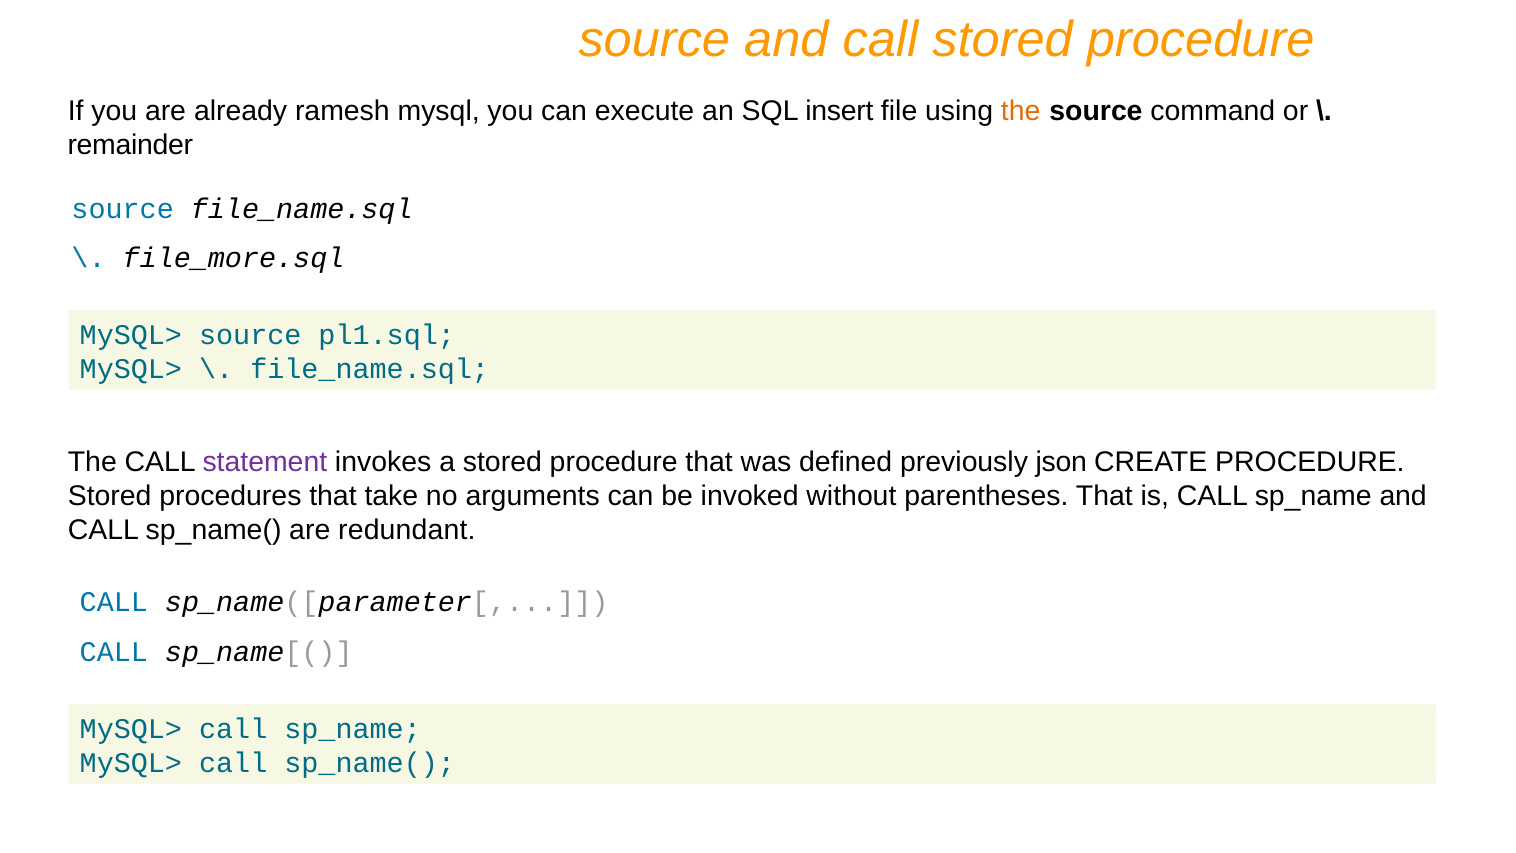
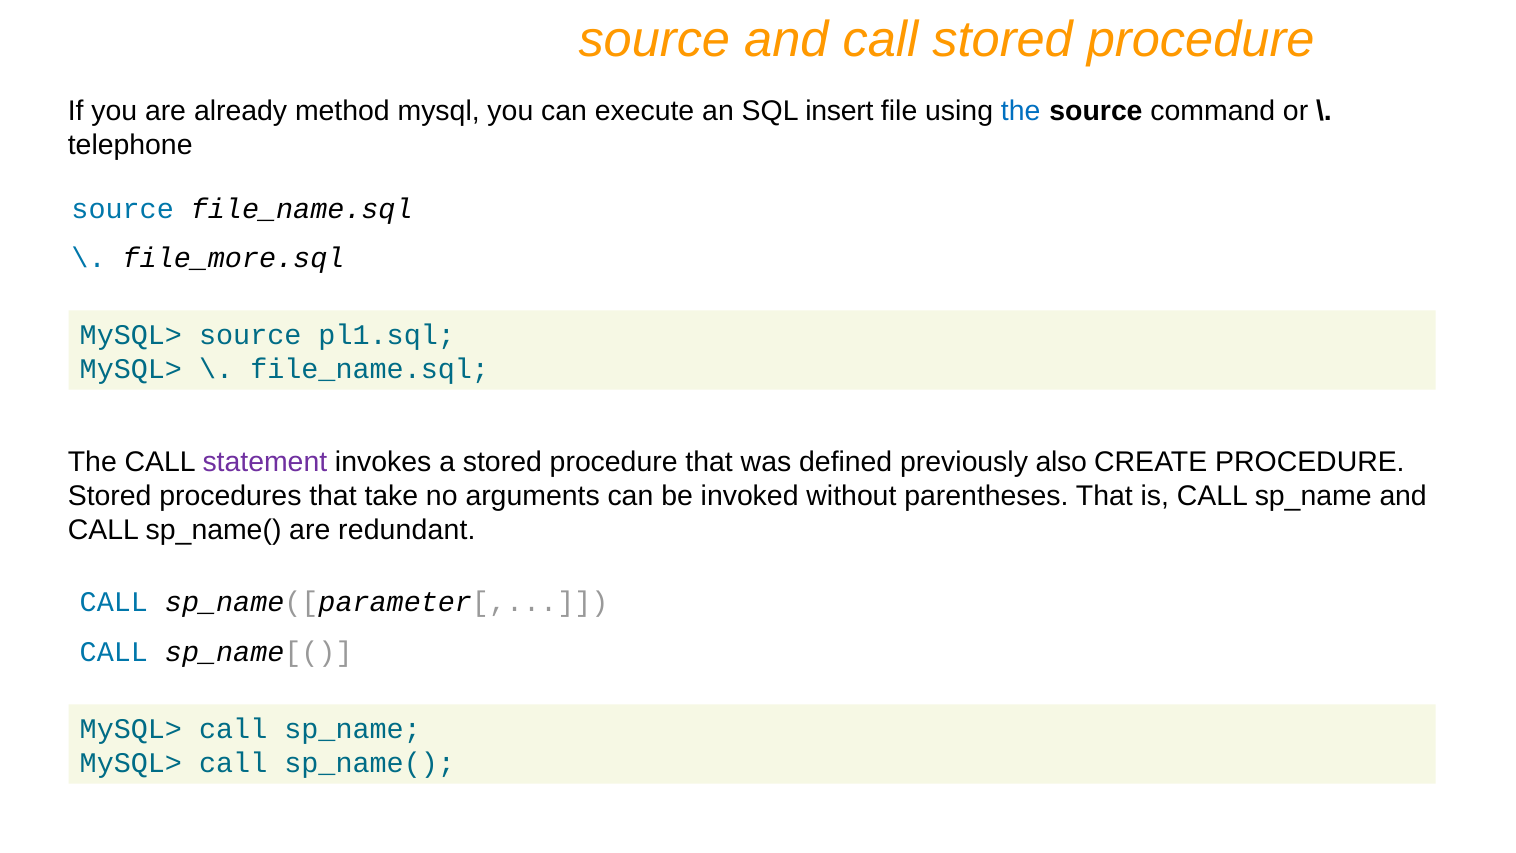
ramesh: ramesh -> method (342, 111)
the colour: orange -> blue (1021, 111)
remainder: remainder -> telephone (130, 145)
json: json -> also (1061, 462)
